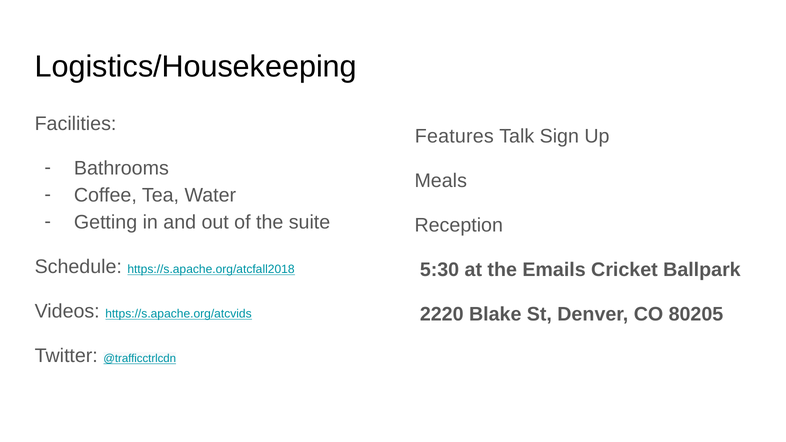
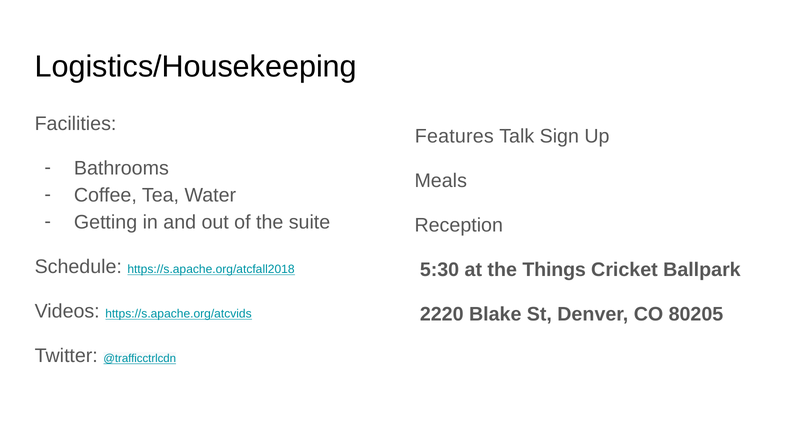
Emails: Emails -> Things (554, 270)
